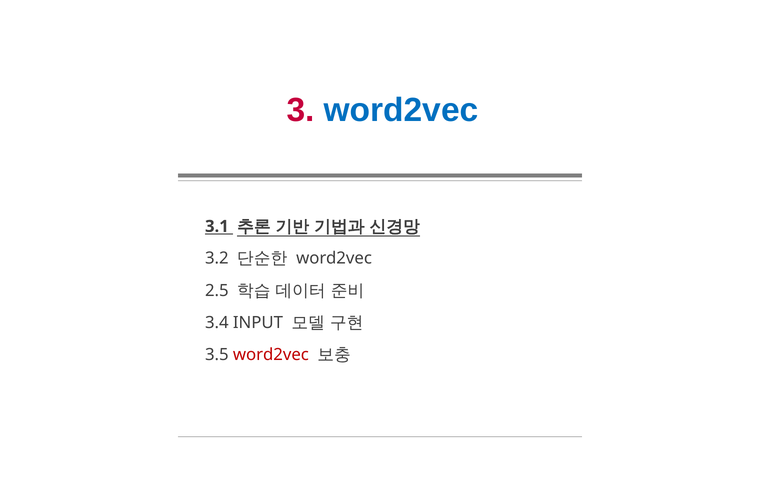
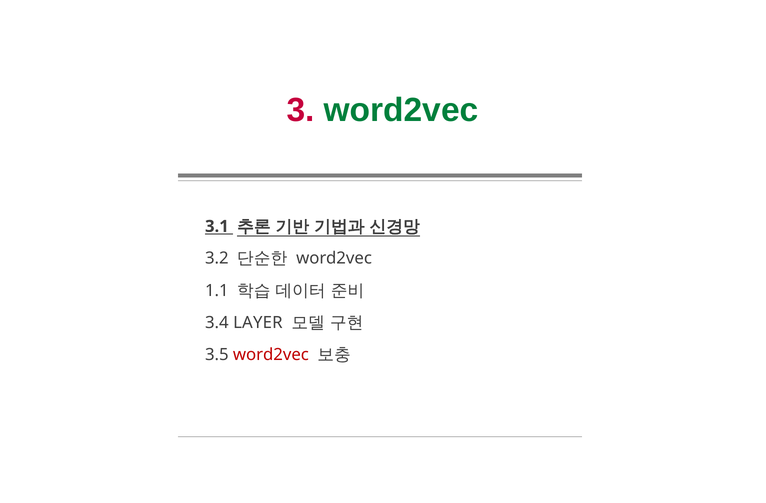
word2vec colour: blue -> green (401, 110)
2.5: 2.5 -> 1.1 (217, 291)
INPUT: INPUT -> LAYER (258, 323)
